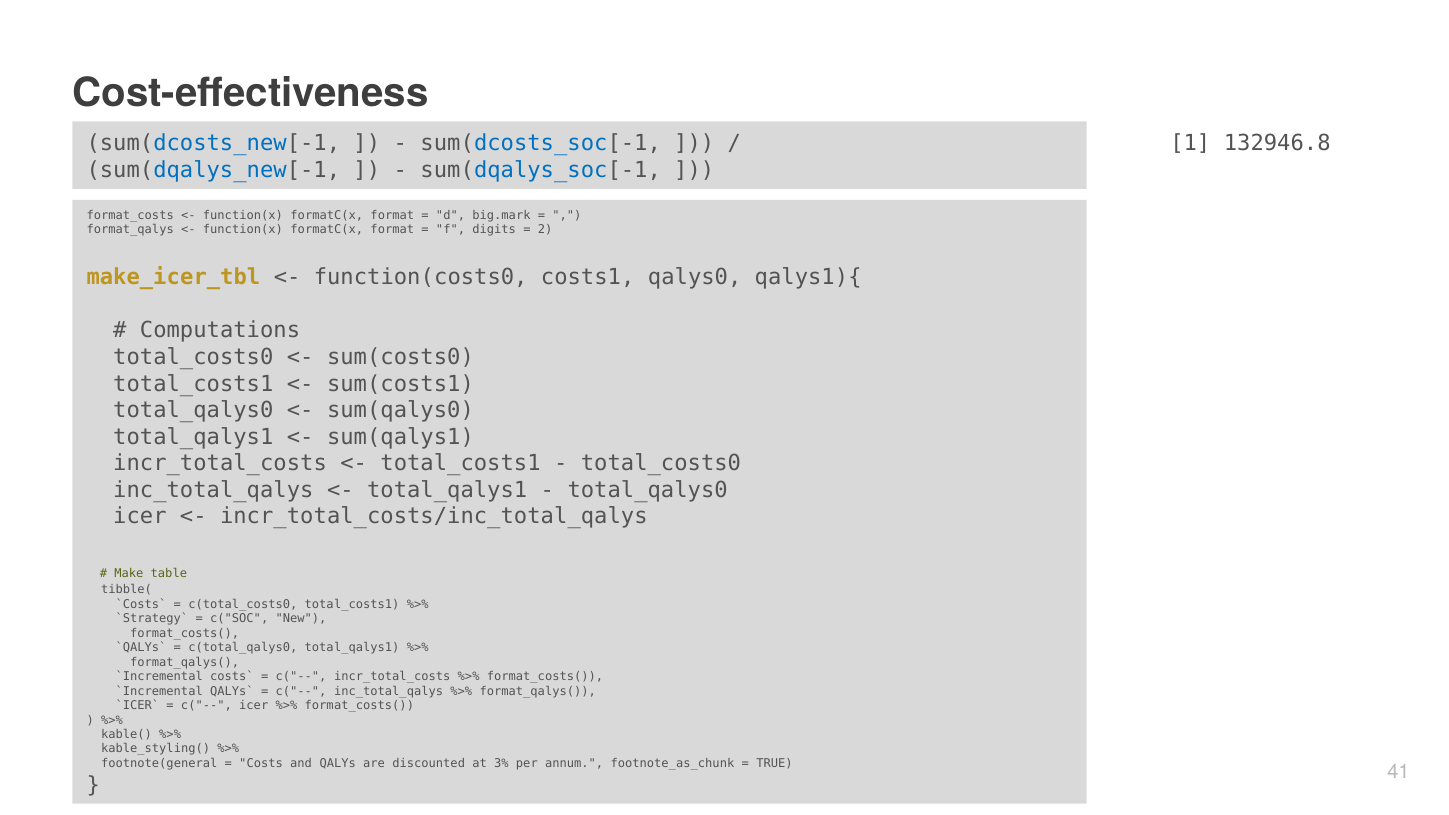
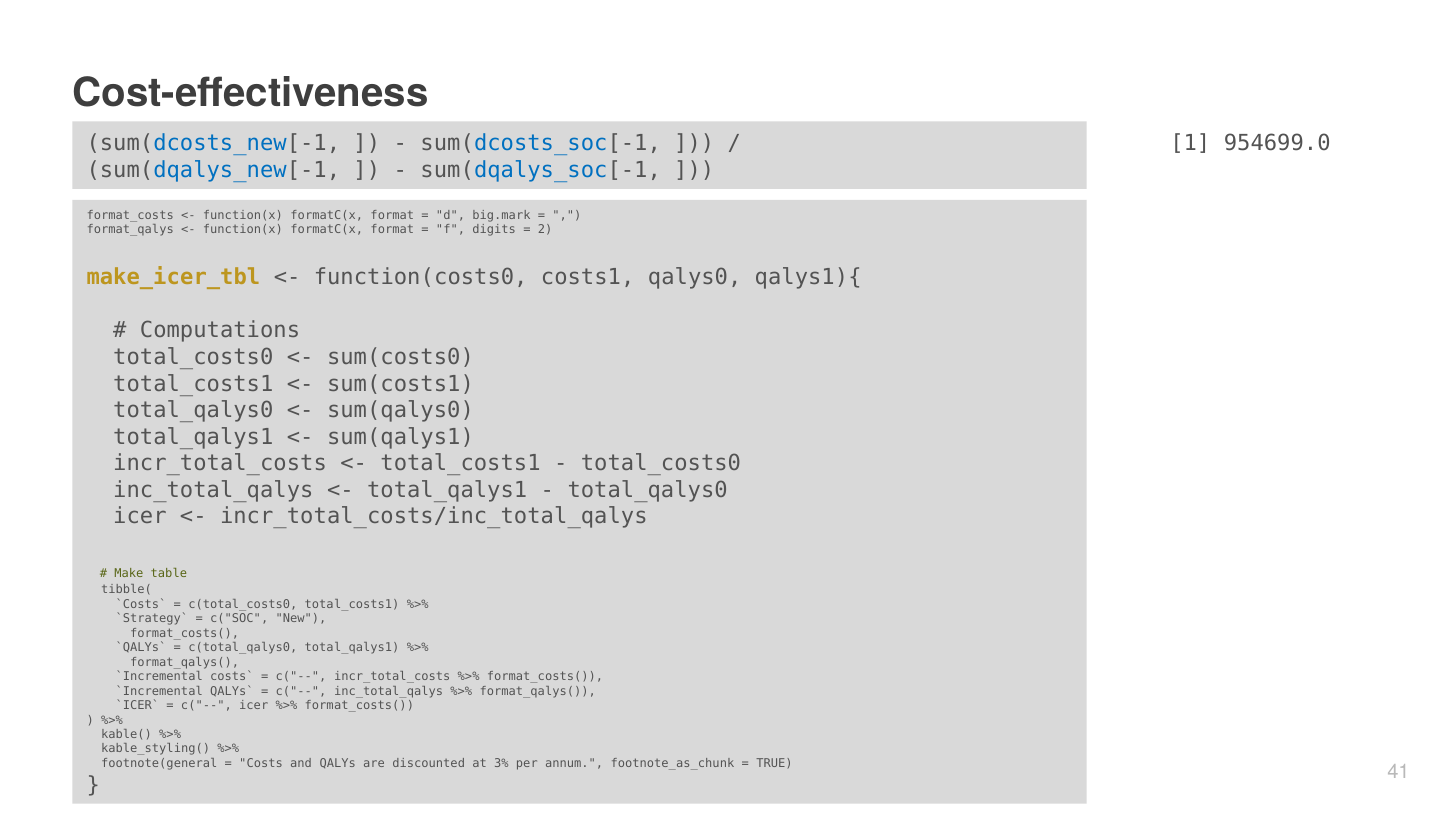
132946.8: 132946.8 -> 954699.0 (1277, 143)
